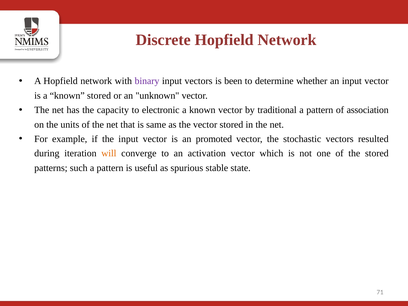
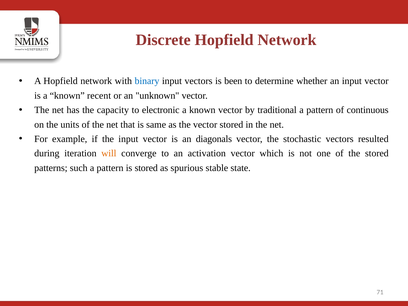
binary colour: purple -> blue (147, 81)
known stored: stored -> recent (99, 96)
association: association -> continuous (368, 110)
promoted: promoted -> diagonals (214, 139)
is useful: useful -> stored (146, 168)
